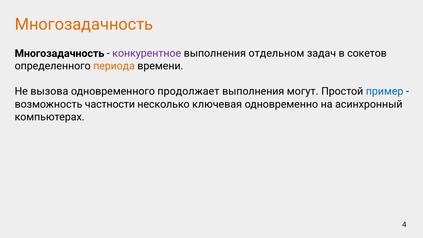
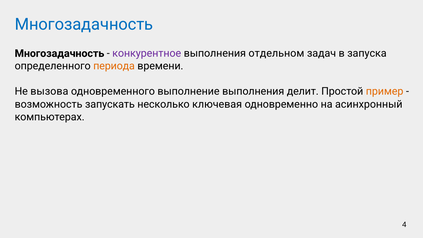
Многозадачность colour: orange -> blue (84, 24)
сокетов: сокетов -> запуска (367, 53)
продолжает: продолжает -> выполнение (188, 91)
могут: могут -> делит (303, 91)
пример colour: blue -> orange (385, 91)
частности: частности -> запускать (110, 104)
